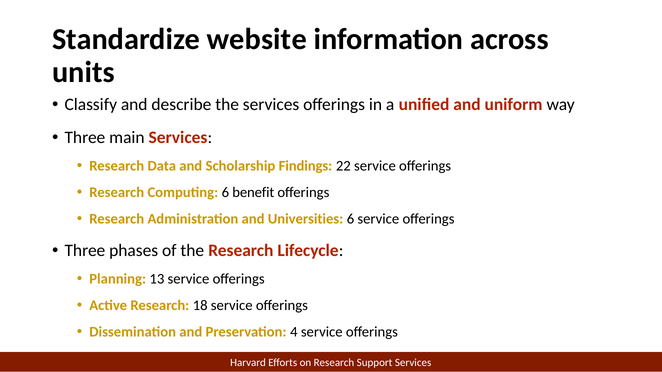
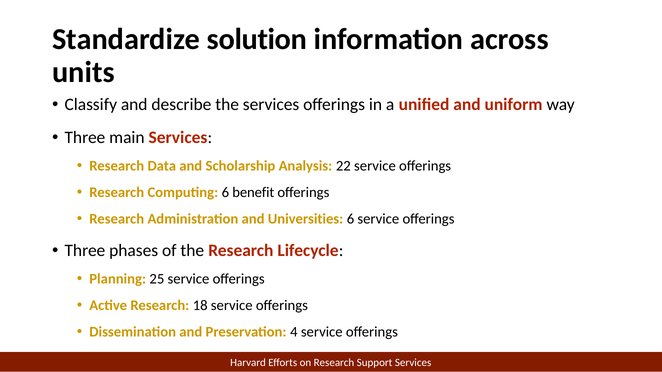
website: website -> solution (257, 39)
Findings: Findings -> Analysis (305, 166)
13: 13 -> 25 (157, 279)
